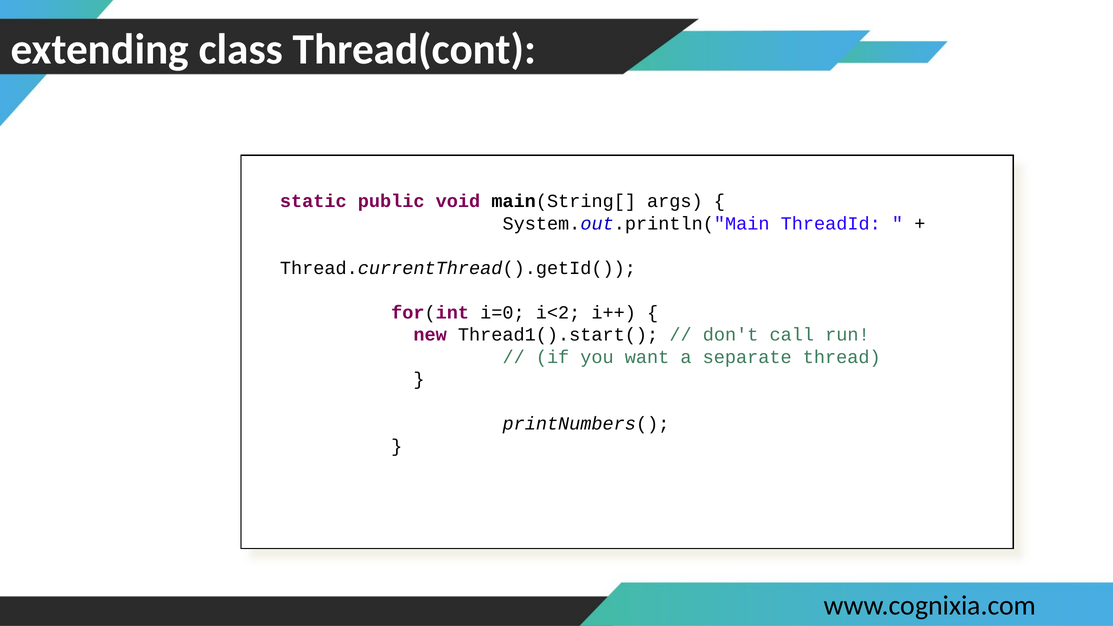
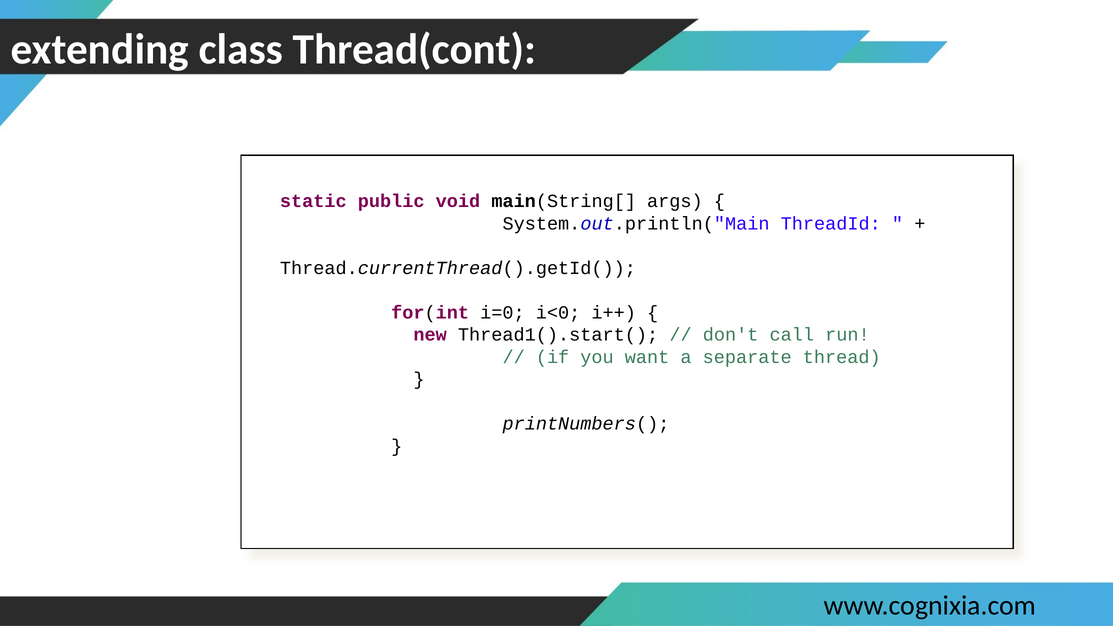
i<2: i<2 -> i<0 (558, 313)
